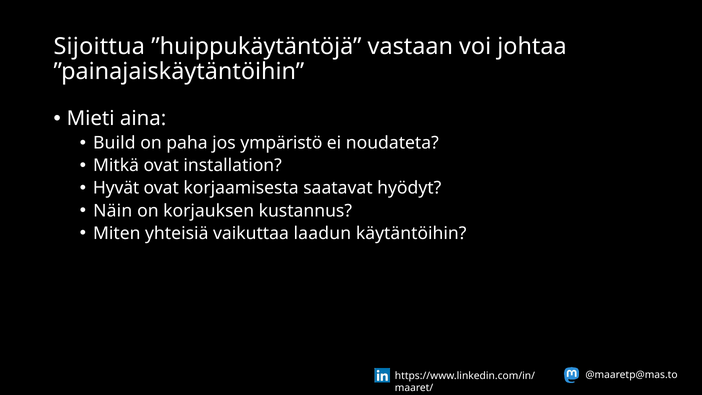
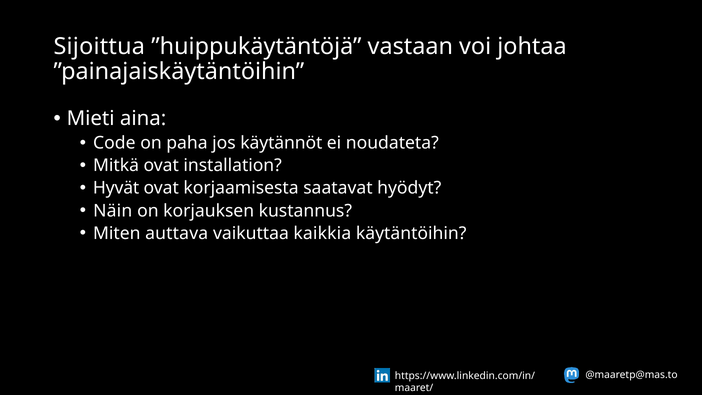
Build: Build -> Code (114, 143)
ympäristö: ympäristö -> käytännöt (281, 143)
yhteisiä: yhteisiä -> auttava (177, 233)
laadun: laadun -> kaikkia (322, 233)
